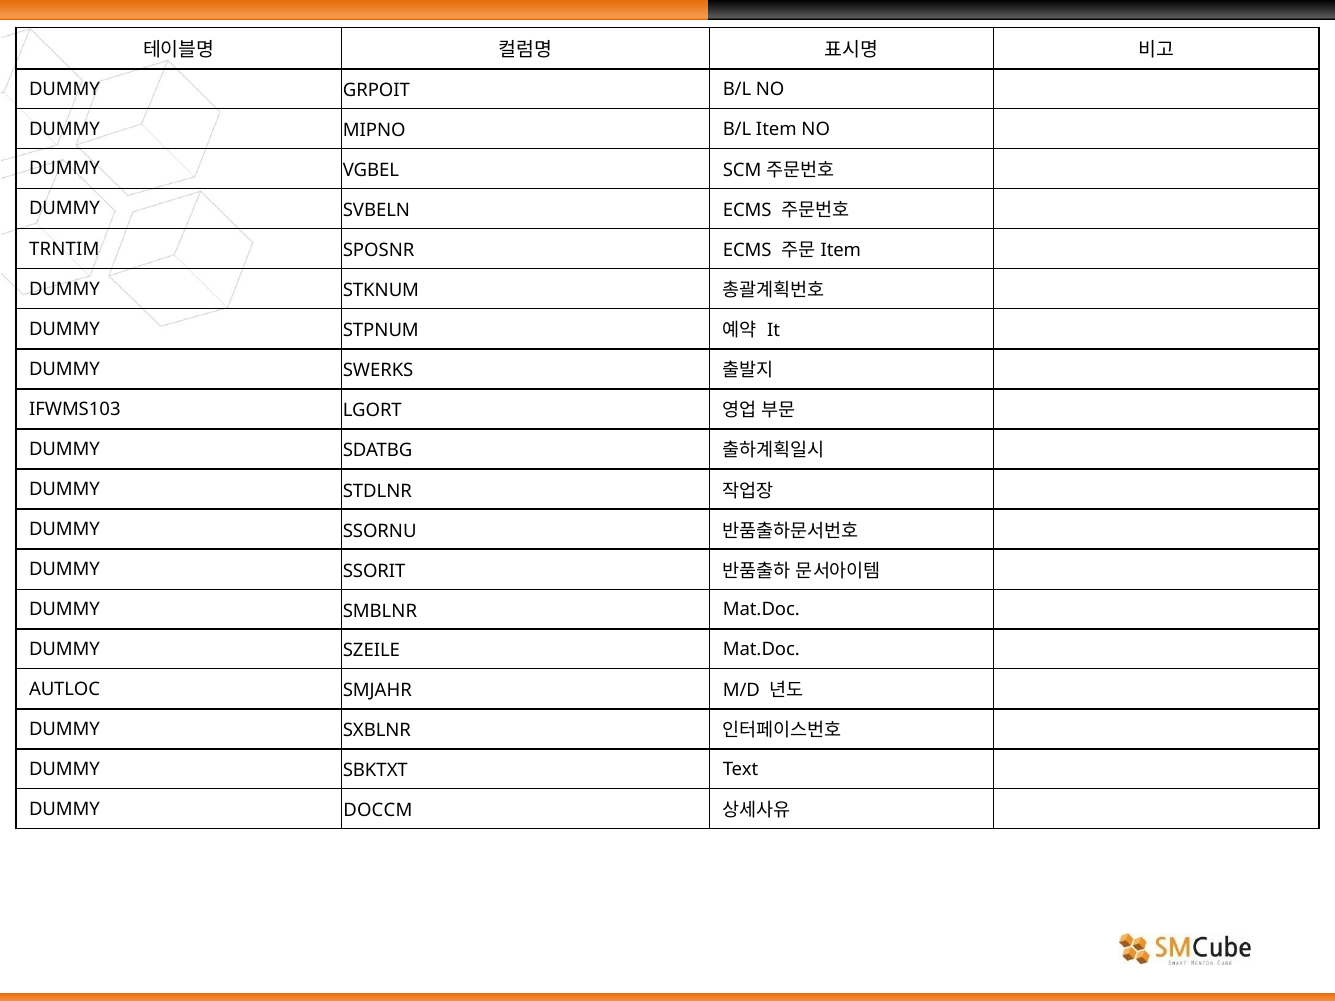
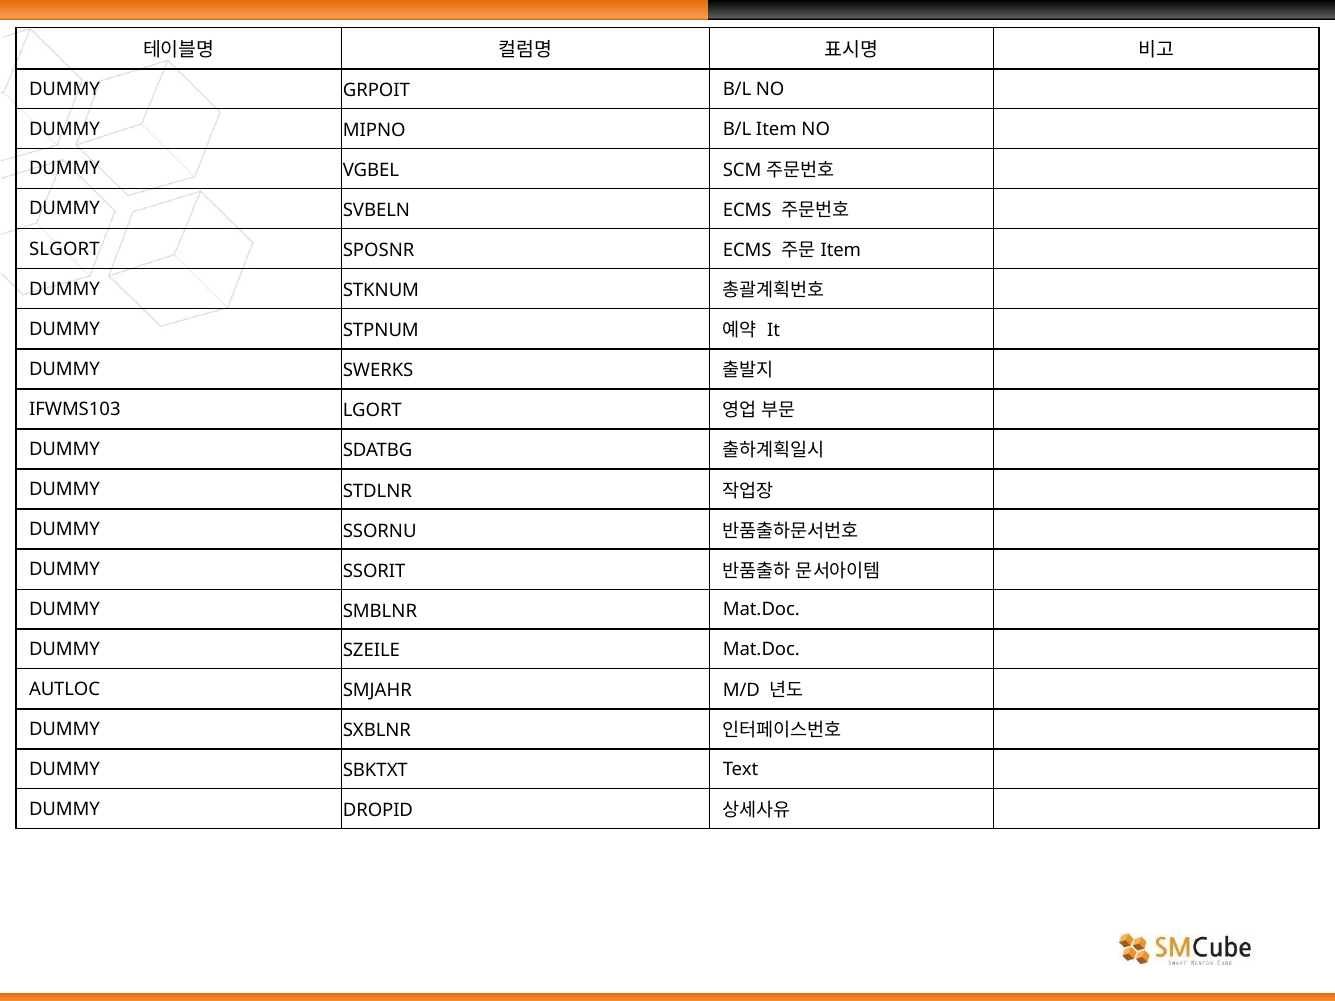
TRNTIM: TRNTIM -> SLGORT (64, 249)
DOCCM: DOCCM -> DROPID (378, 811)
